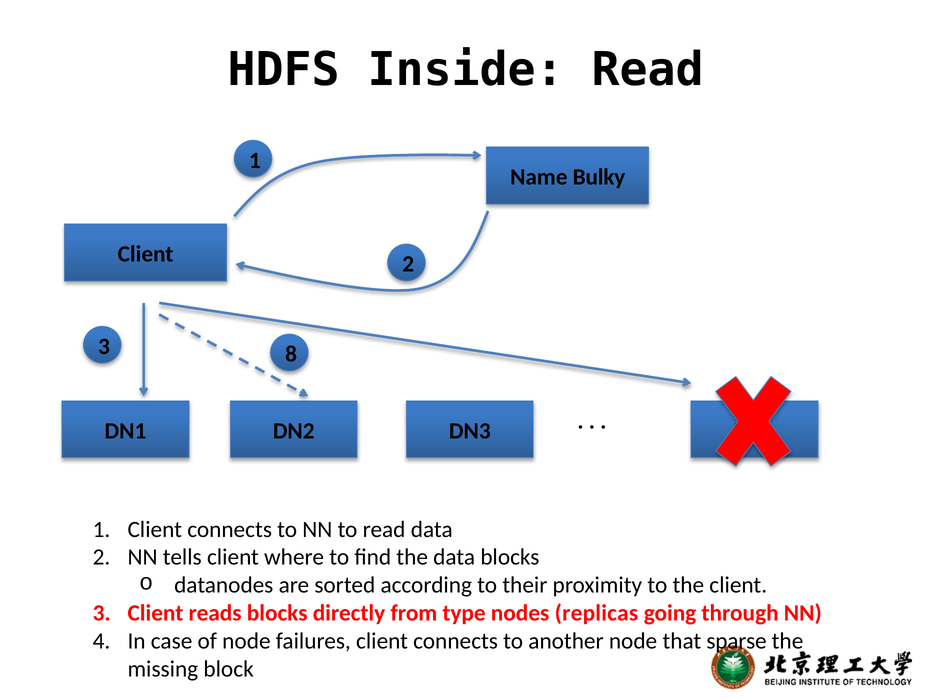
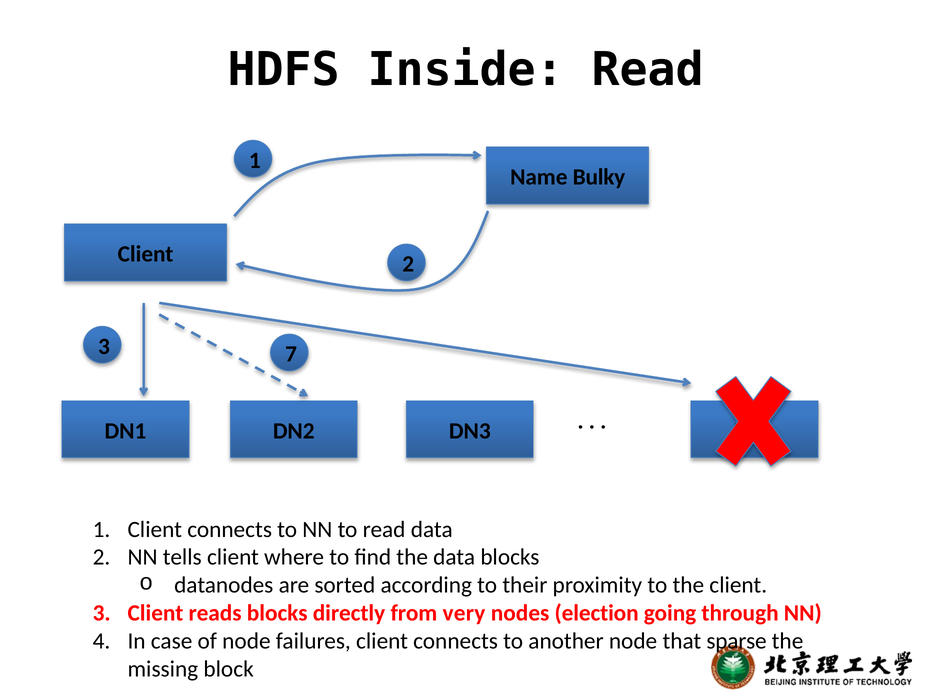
8: 8 -> 7 (291, 354)
type: type -> very (464, 613)
replicas: replicas -> election (597, 613)
